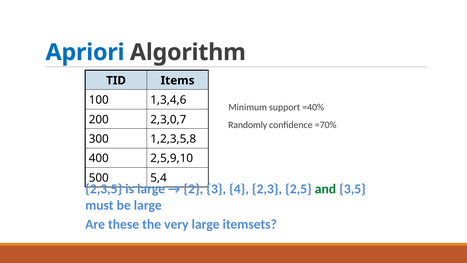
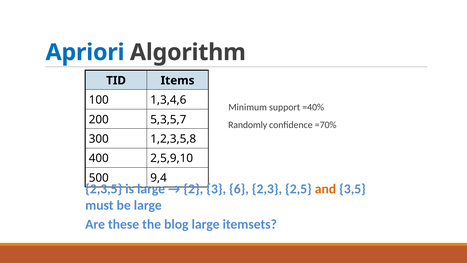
2,3,0,7: 2,3,0,7 -> 5,3,5,7 (168, 119)
5,4: 5,4 -> 9,4 (159, 178)
4: 4 -> 6 (239, 189)
and colour: green -> orange (325, 189)
very: very -> blog (176, 224)
